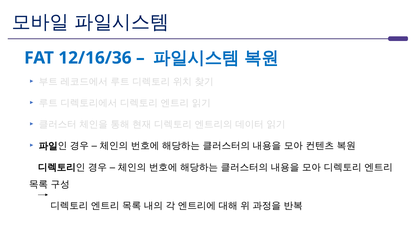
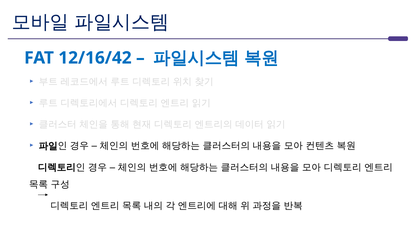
12/16/36: 12/16/36 -> 12/16/42 (95, 58)
